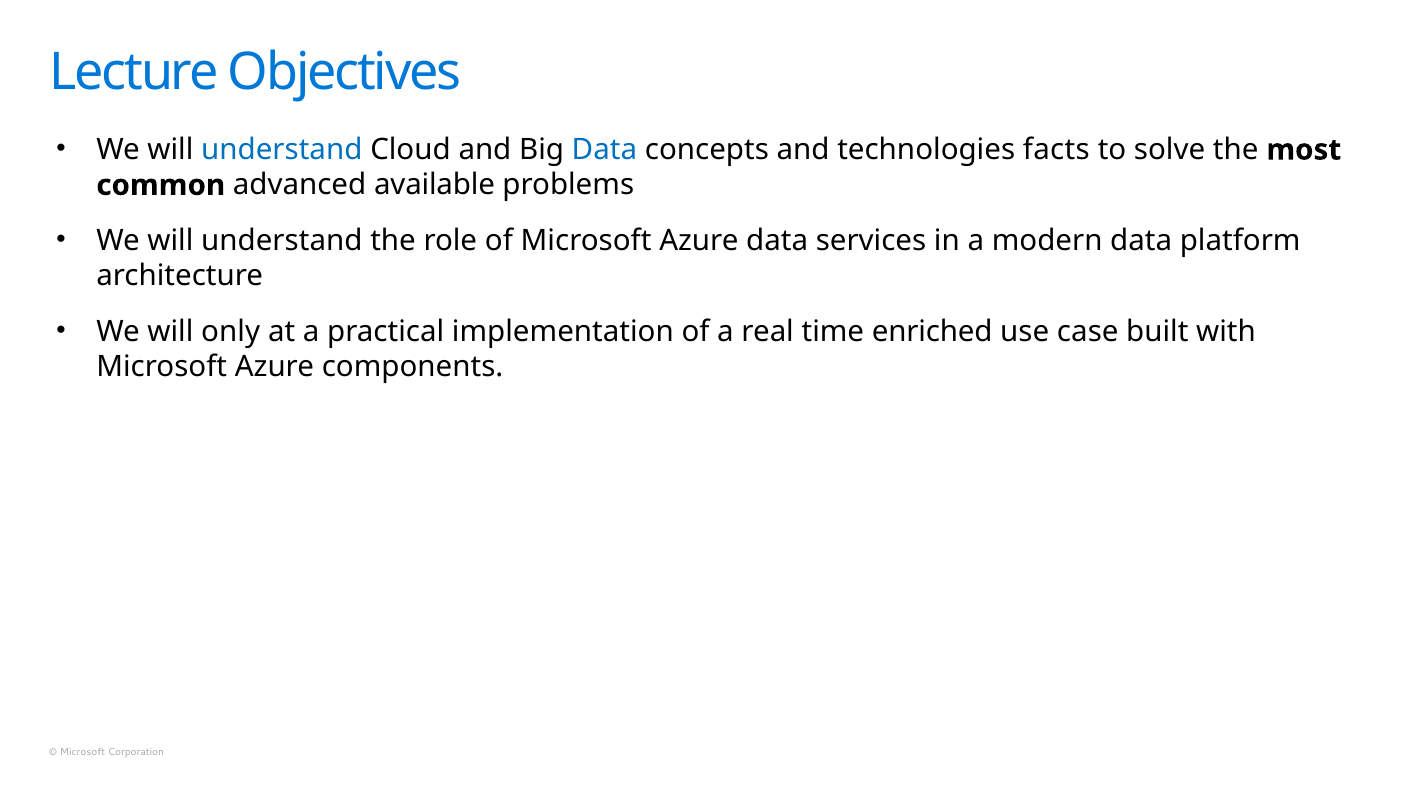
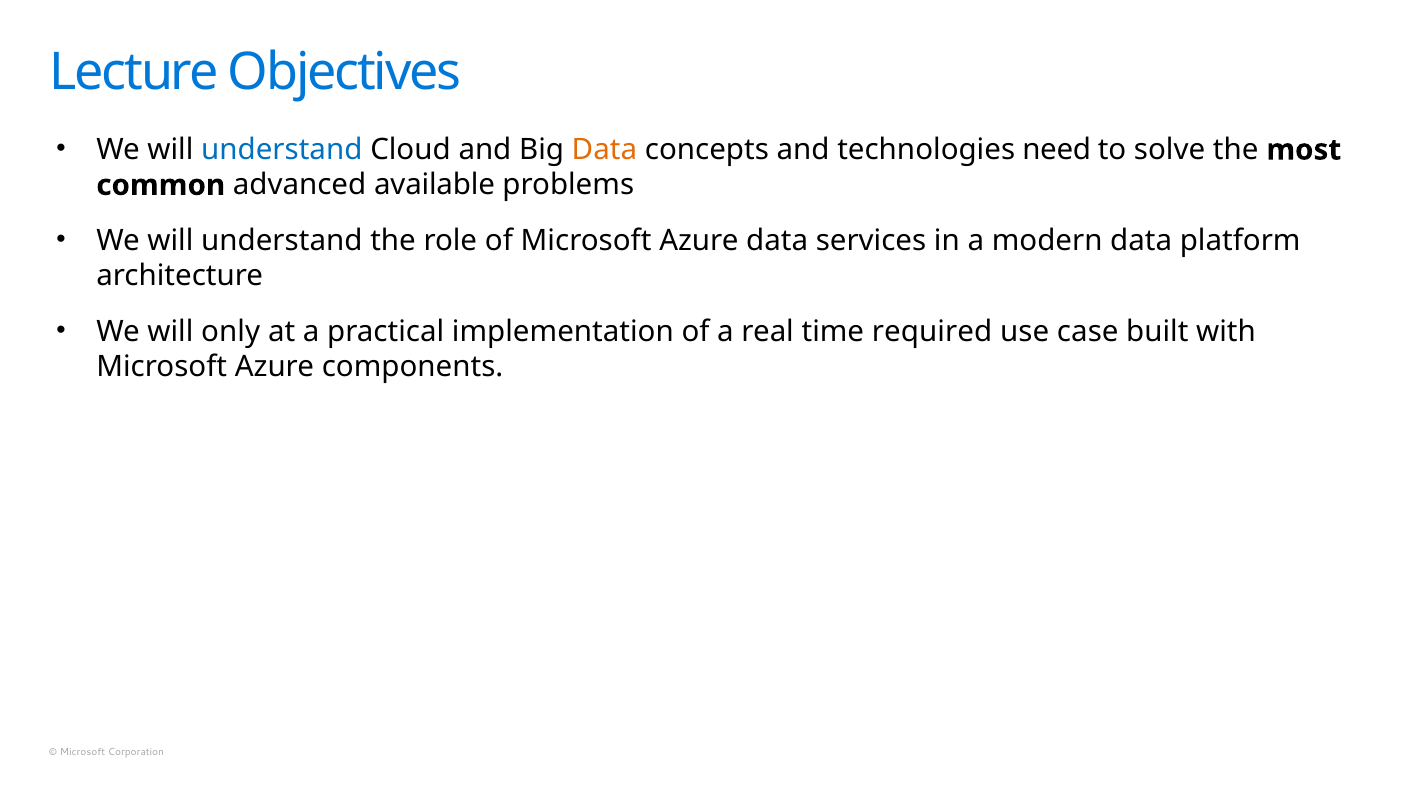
Data colour: blue -> orange (604, 150)
facts: facts -> need (1057, 150)
enriched: enriched -> required (932, 332)
